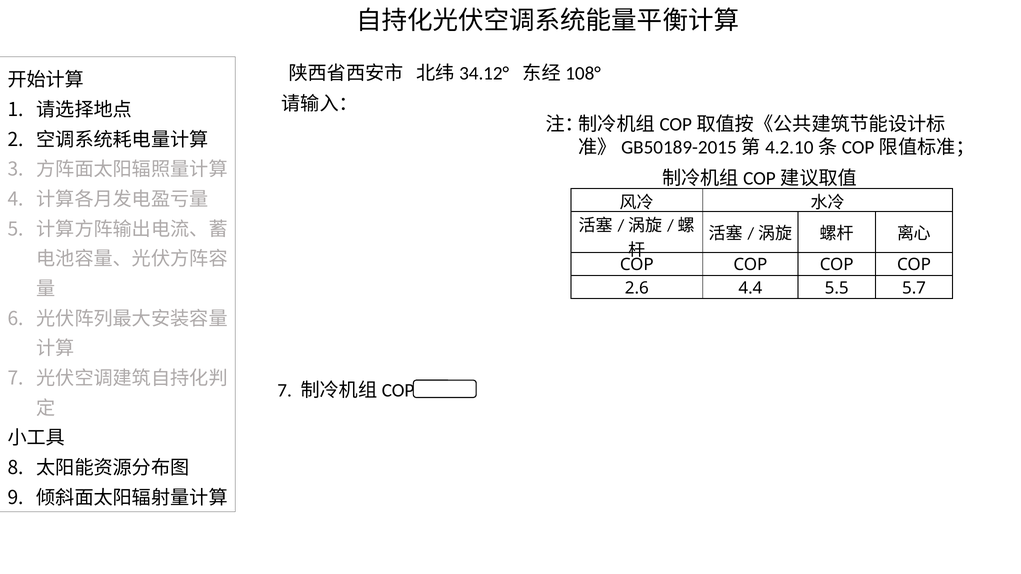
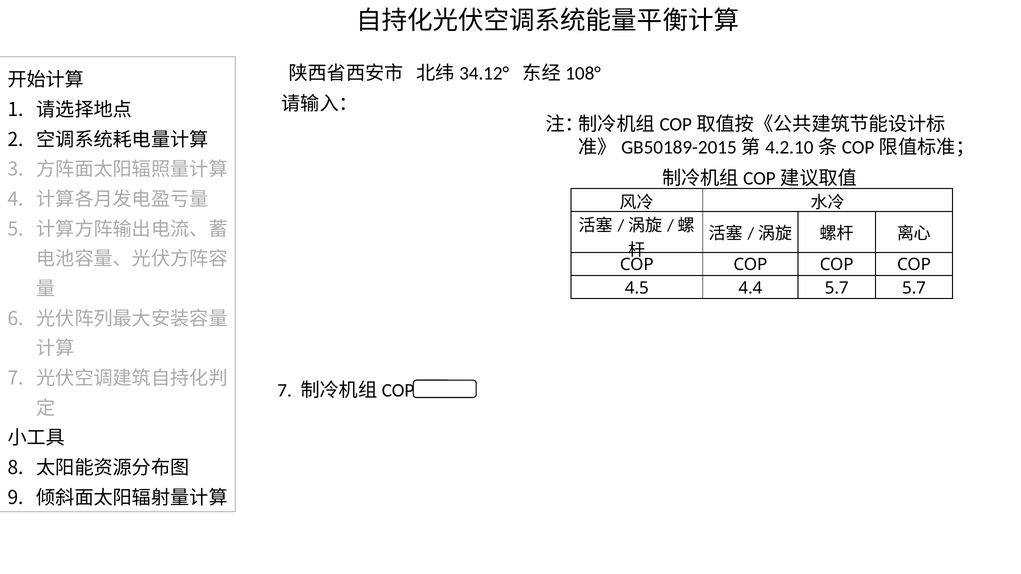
2.6: 2.6 -> 4.5 (637, 288)
4.4 5.5: 5.5 -> 5.7 (837, 288)
